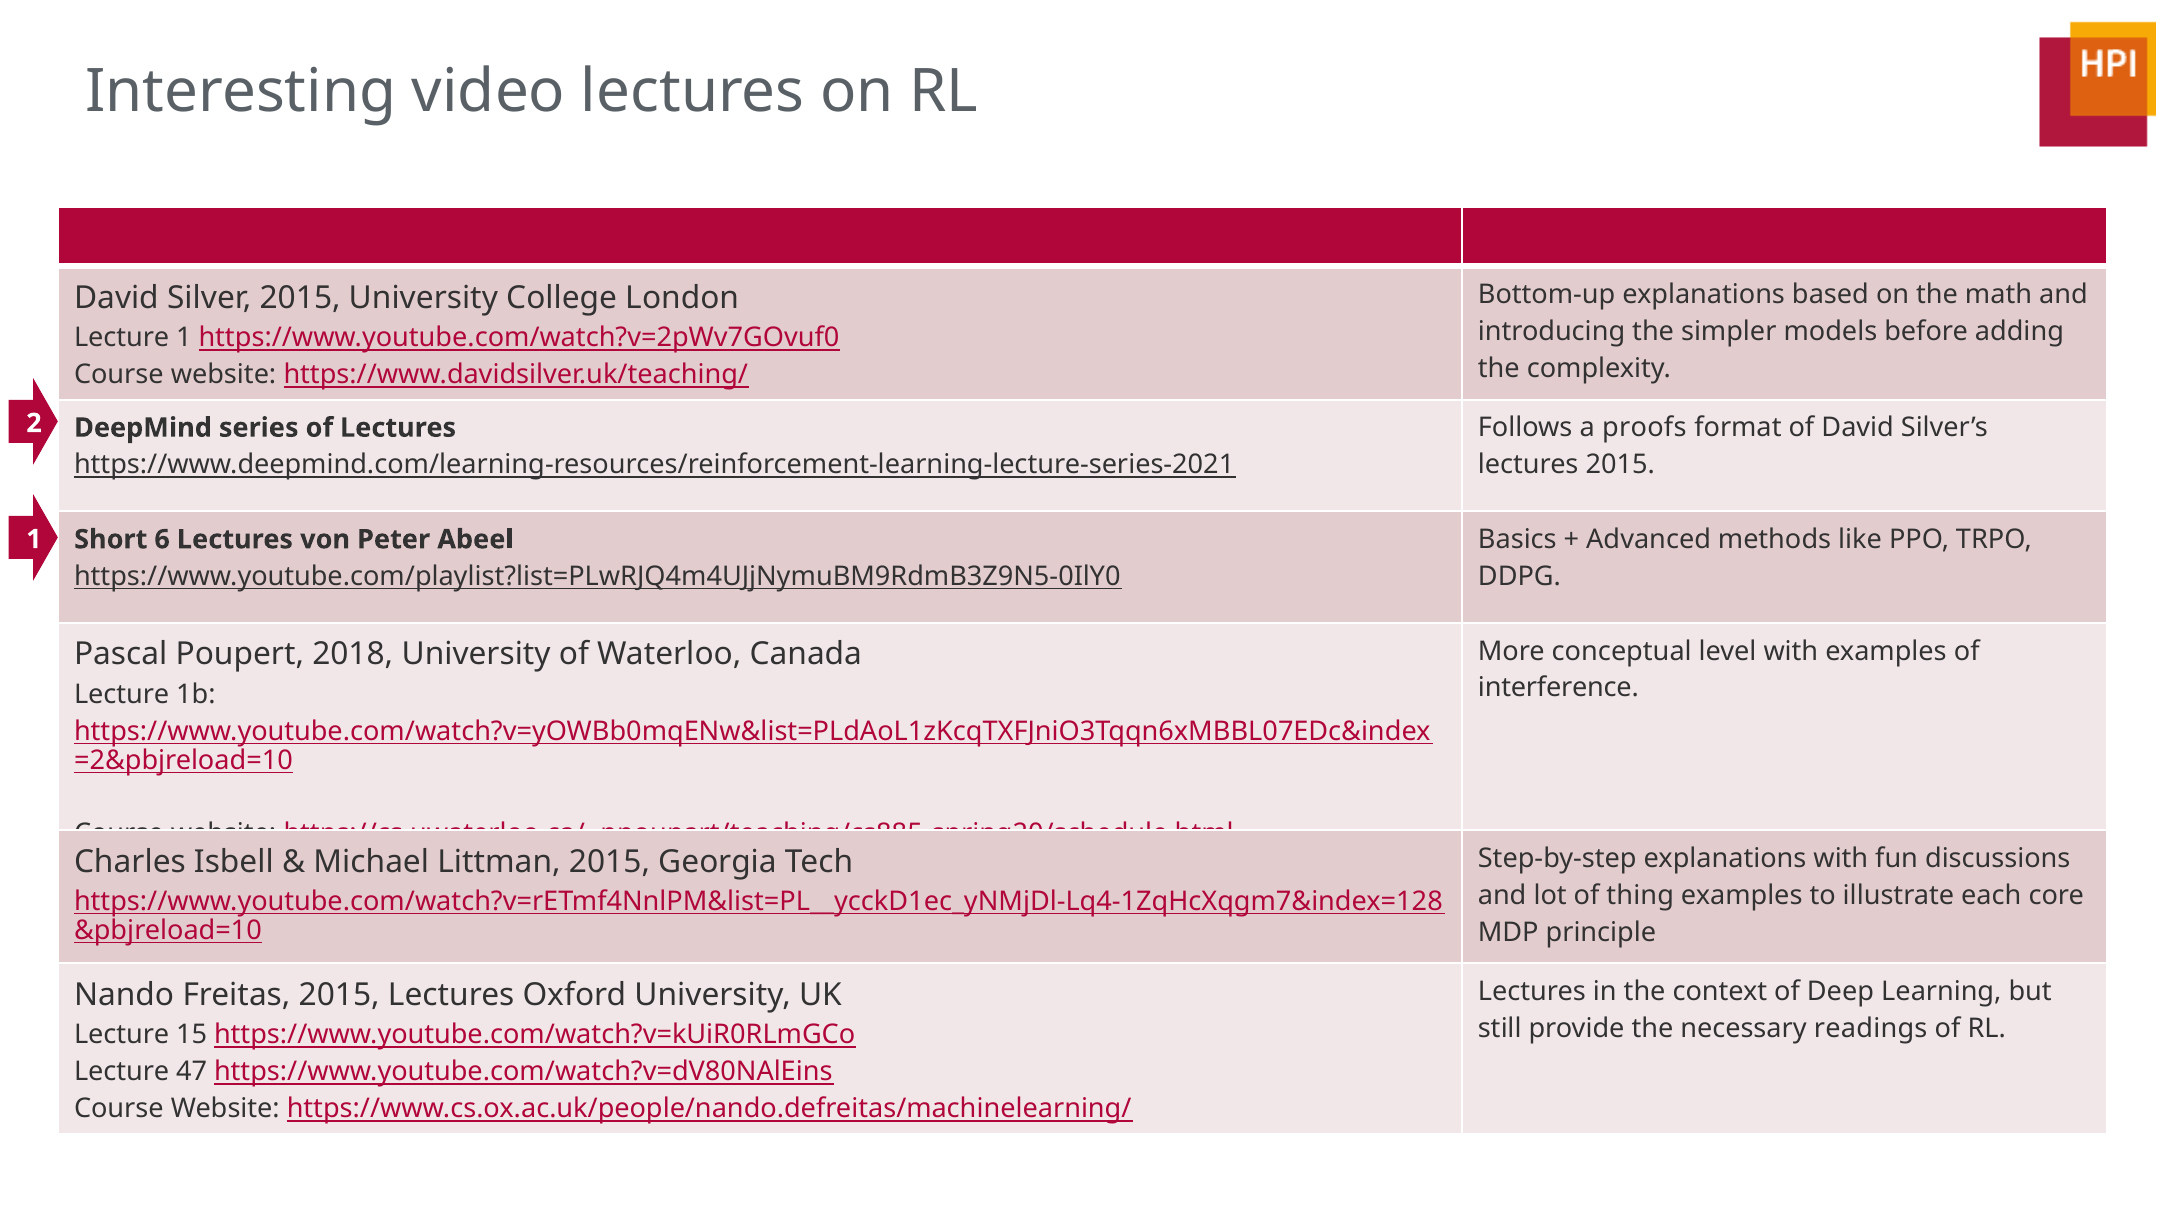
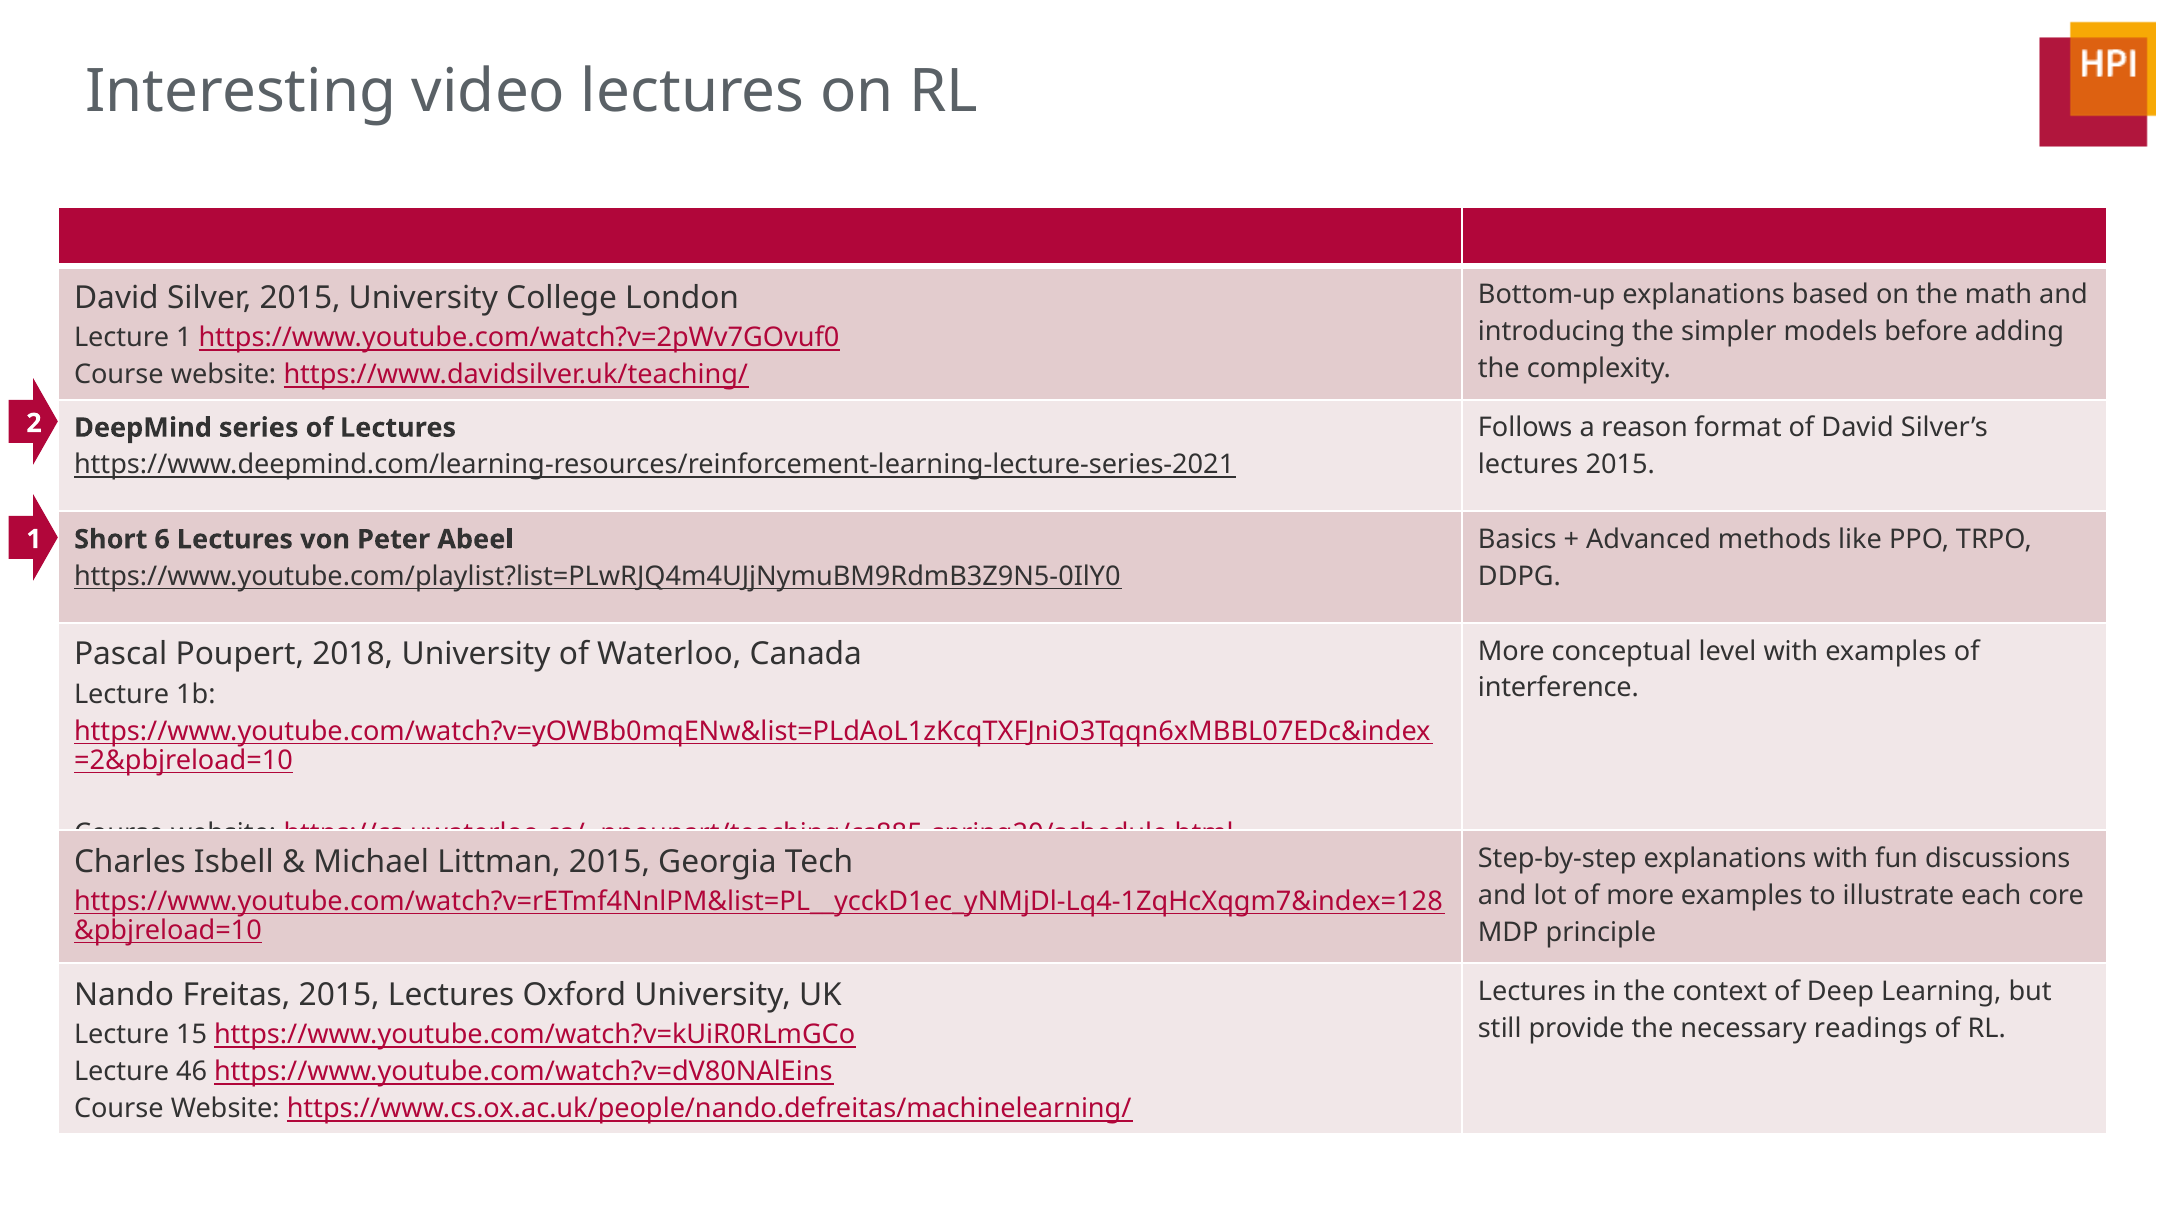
proofs: proofs -> reason (1645, 428)
of thing: thing -> more (1640, 895)
47: 47 -> 46 (192, 1072)
